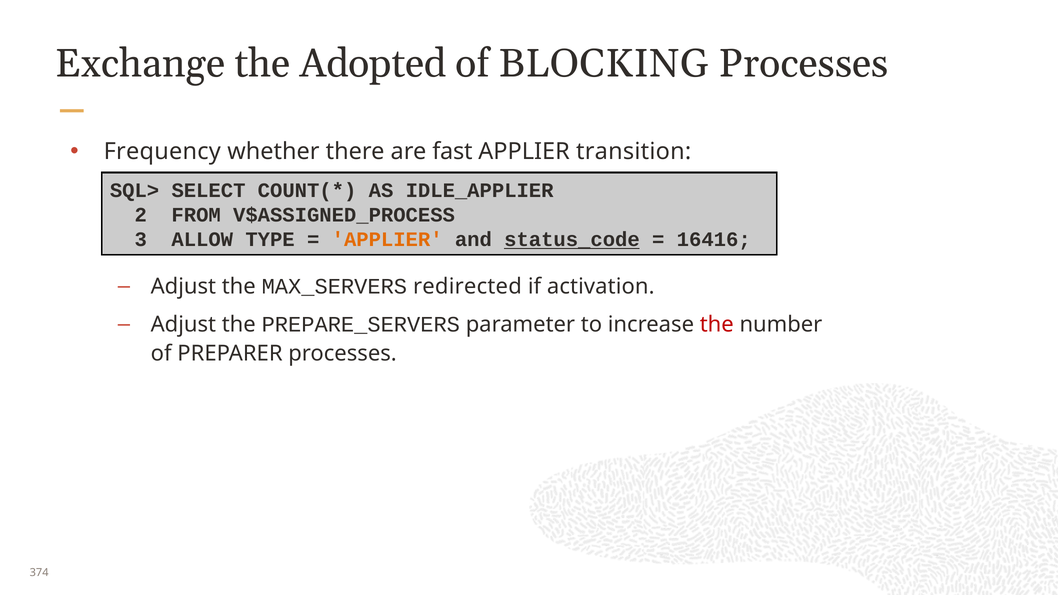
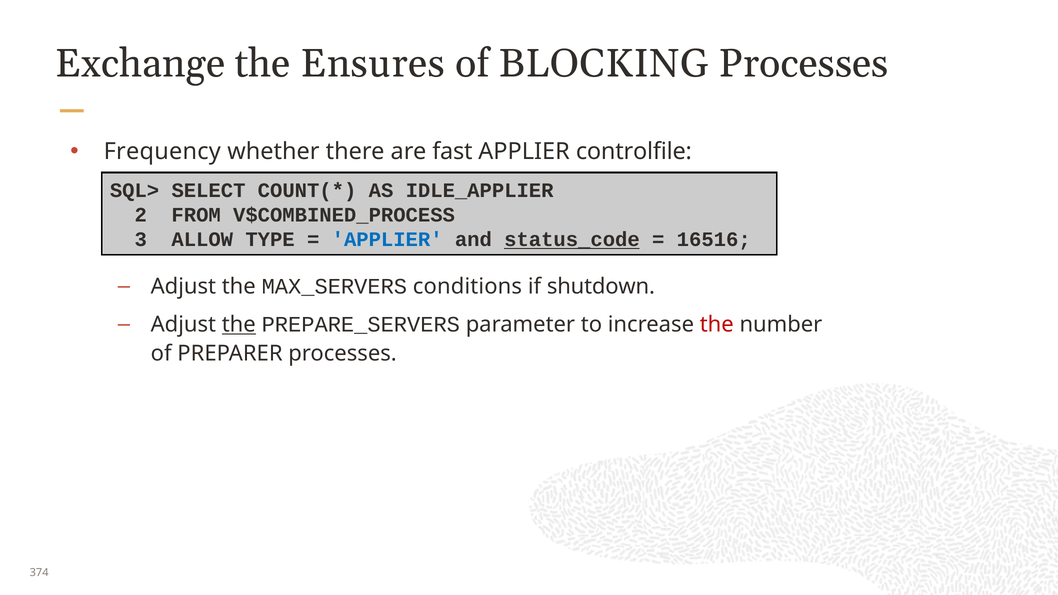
Adopted: Adopted -> Ensures (373, 64)
transition: transition -> controlfile (634, 152)
V$ASSIGNED_PROCESS: V$ASSIGNED_PROCESS -> V$COMBINED_PROCESS (344, 215)
APPLIER colour: orange -> blue (387, 240)
16416: 16416 -> 16516 (714, 240)
redirected: redirected -> conditions (467, 287)
activation: activation -> shutdown (601, 287)
the underline: none -> present (239, 325)
